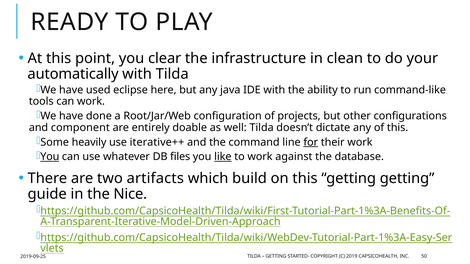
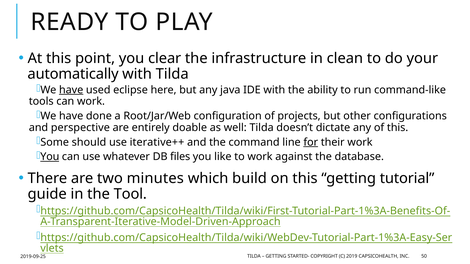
have underline: none -> present (71, 90)
component: component -> perspective (80, 128)
heavily: heavily -> should (89, 142)
like underline: present -> none (223, 157)
artifacts: artifacts -> minutes (155, 178)
getting getting: getting -> tutorial (407, 178)
Nice: Nice -> Tool (130, 194)
